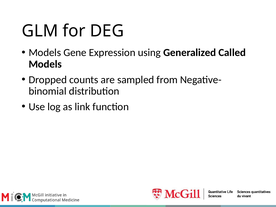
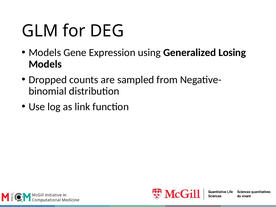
Called: Called -> Losing (232, 53)
